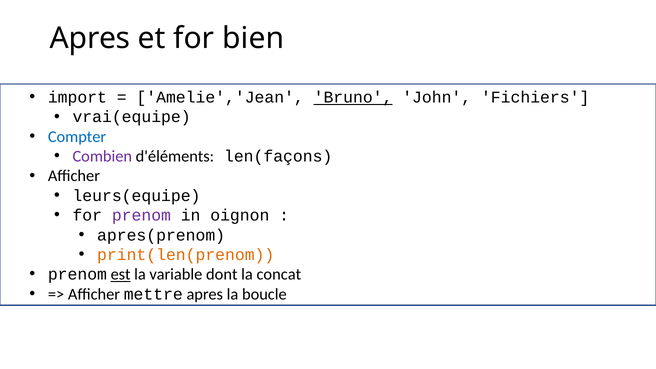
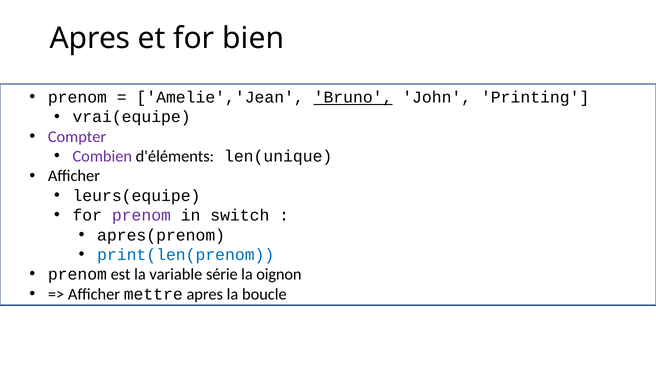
import: import -> prenom (77, 97)
Fichiers: Fichiers -> Printing (535, 97)
Compter colour: blue -> purple (77, 137)
len(façons: len(façons -> len(unique (278, 156)
oignon: oignon -> switch (240, 215)
print(len(prenom colour: orange -> blue (186, 255)
est underline: present -> none (121, 274)
dont: dont -> série (222, 274)
concat: concat -> oignon (279, 274)
